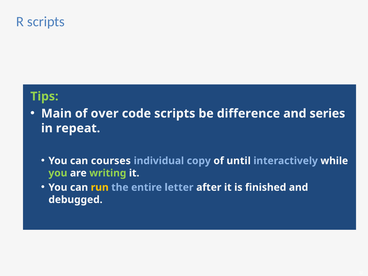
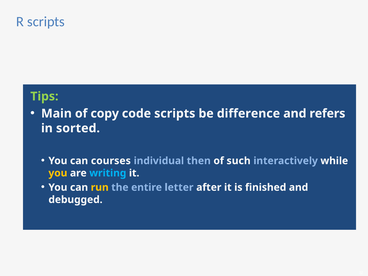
over: over -> copy (105, 114)
series: series -> refers (327, 114)
repeat: repeat -> sorted (78, 128)
copy: copy -> then (199, 161)
until: until -> such (239, 161)
you colour: light green -> yellow (58, 173)
writing colour: light green -> light blue (108, 173)
